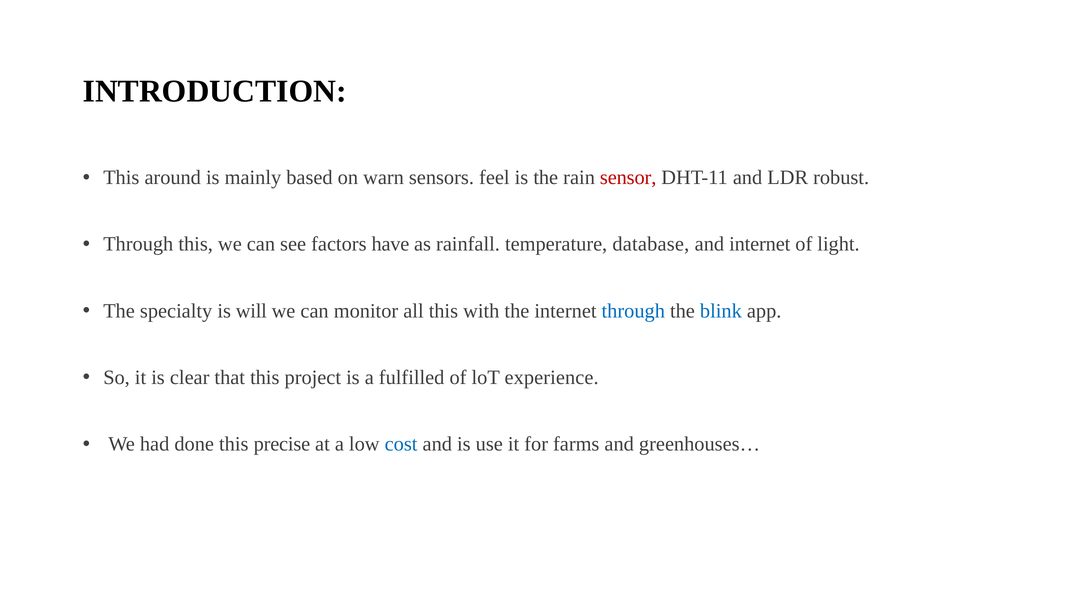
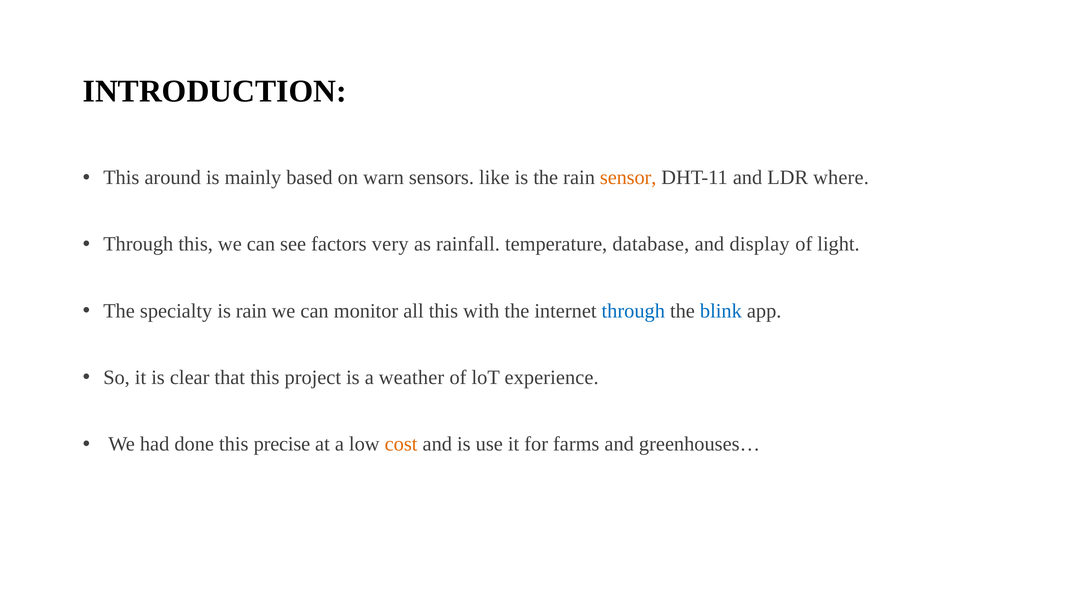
feel: feel -> like (494, 178)
sensor colour: red -> orange (628, 178)
robust: robust -> where (841, 178)
have: have -> very (390, 244)
and internet: internet -> display (760, 244)
is will: will -> rain (251, 311)
fulfilled: fulfilled -> weather (412, 378)
cost colour: blue -> orange (401, 444)
